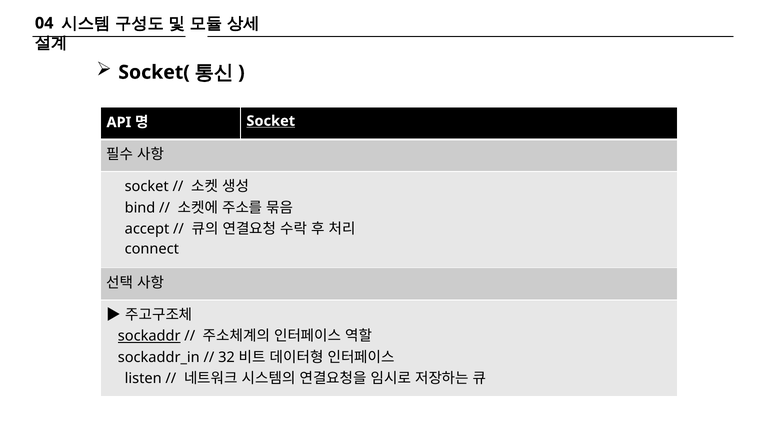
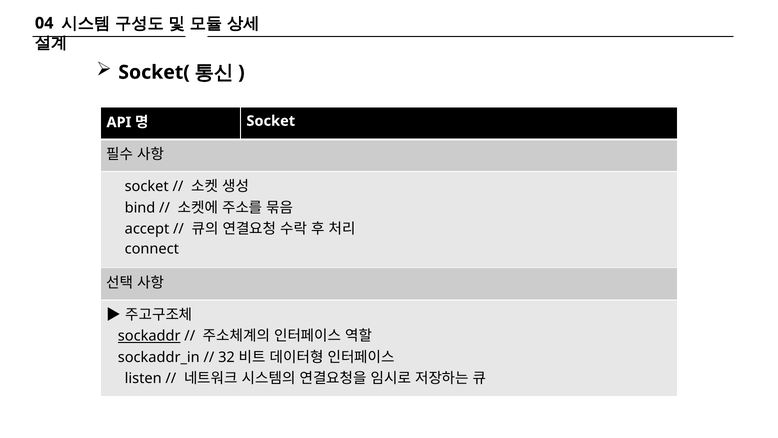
Socket underline: present -> none (271, 121)
